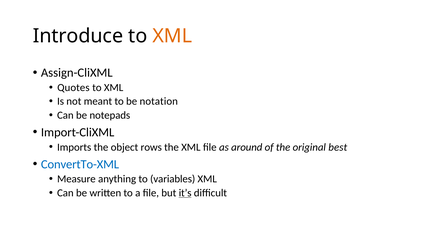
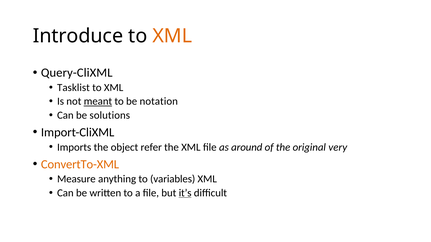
Assign-CliXML: Assign-CliXML -> Query-CliXML (77, 73)
Quotes: Quotes -> Tasklist (73, 88)
meant underline: none -> present (98, 102)
notepads: notepads -> solutions (110, 115)
rows: rows -> refer (151, 147)
best: best -> very (338, 147)
ConvertTo-XML colour: blue -> orange (80, 164)
